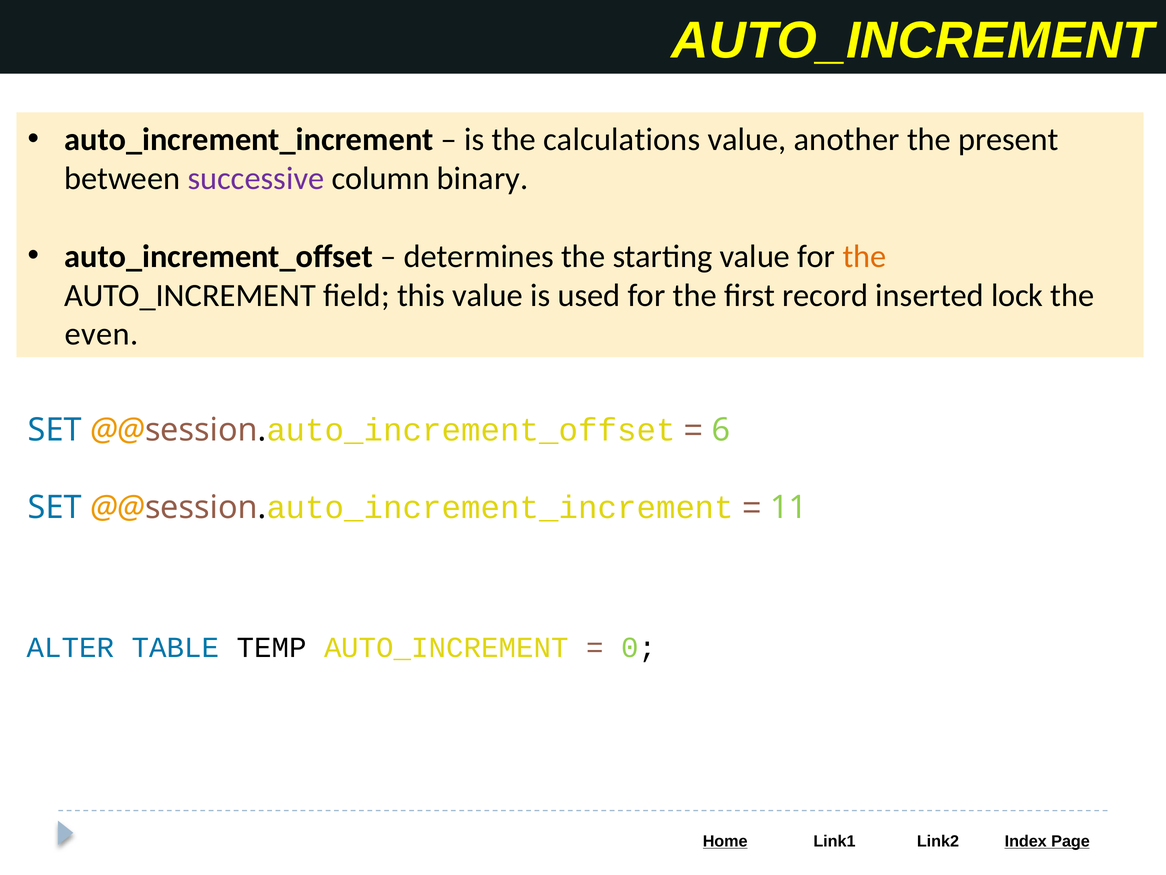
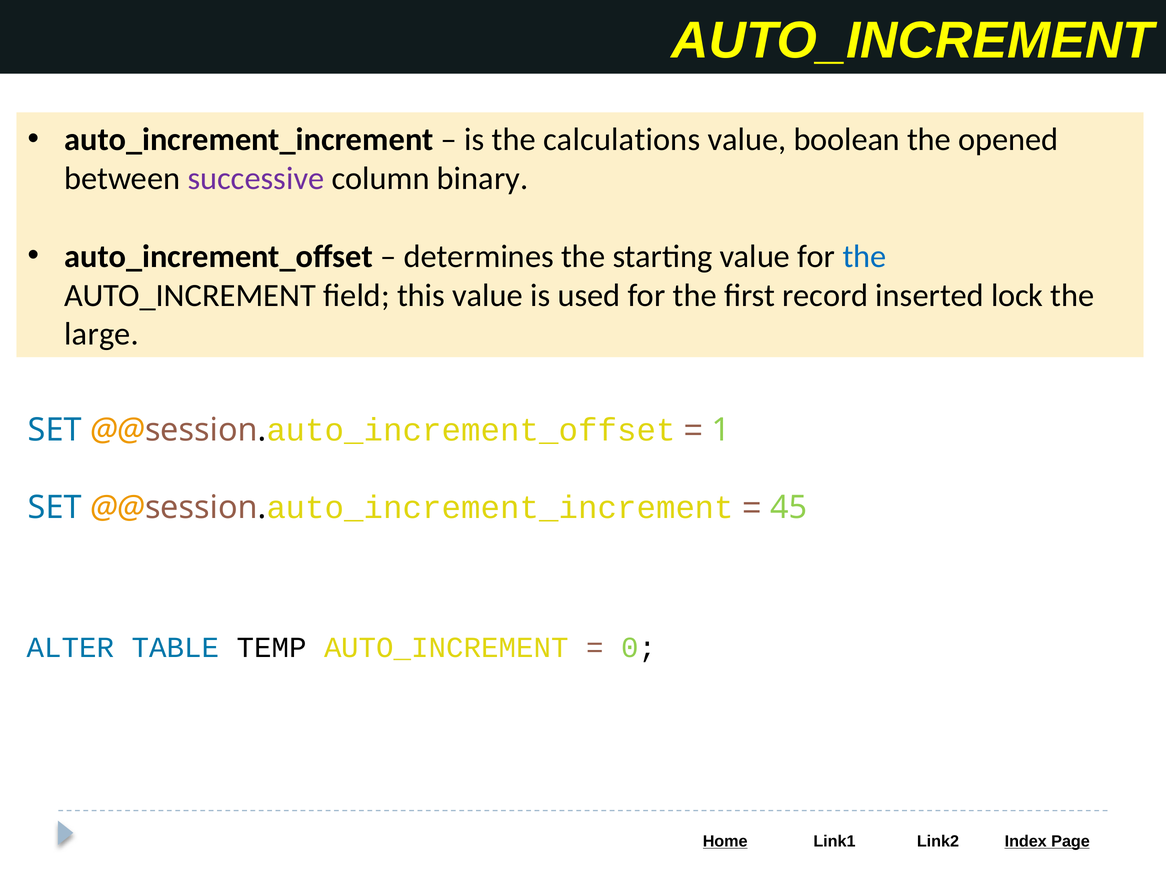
another: another -> boolean (847, 140)
present: present -> opened (1008, 140)
the colour: orange -> blue (864, 256)
even: even -> large (102, 334)
6: 6 -> 1 (721, 430)
11: 11 -> 45 (789, 507)
